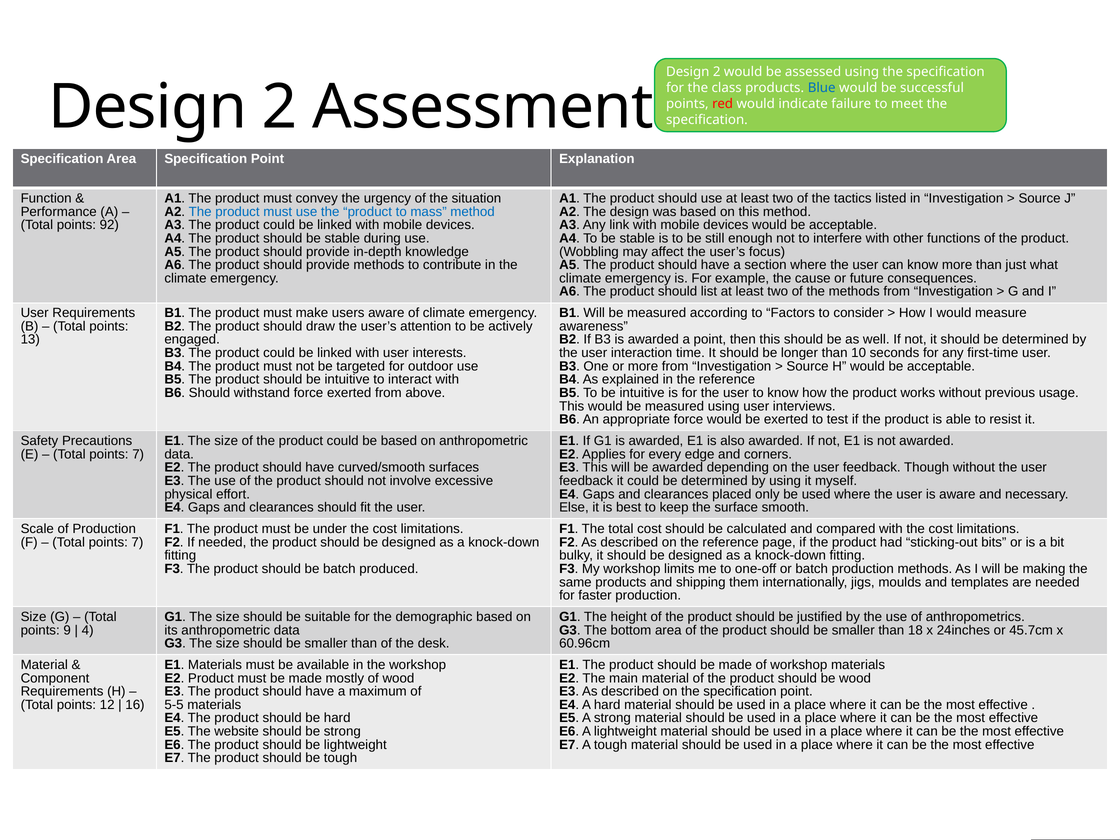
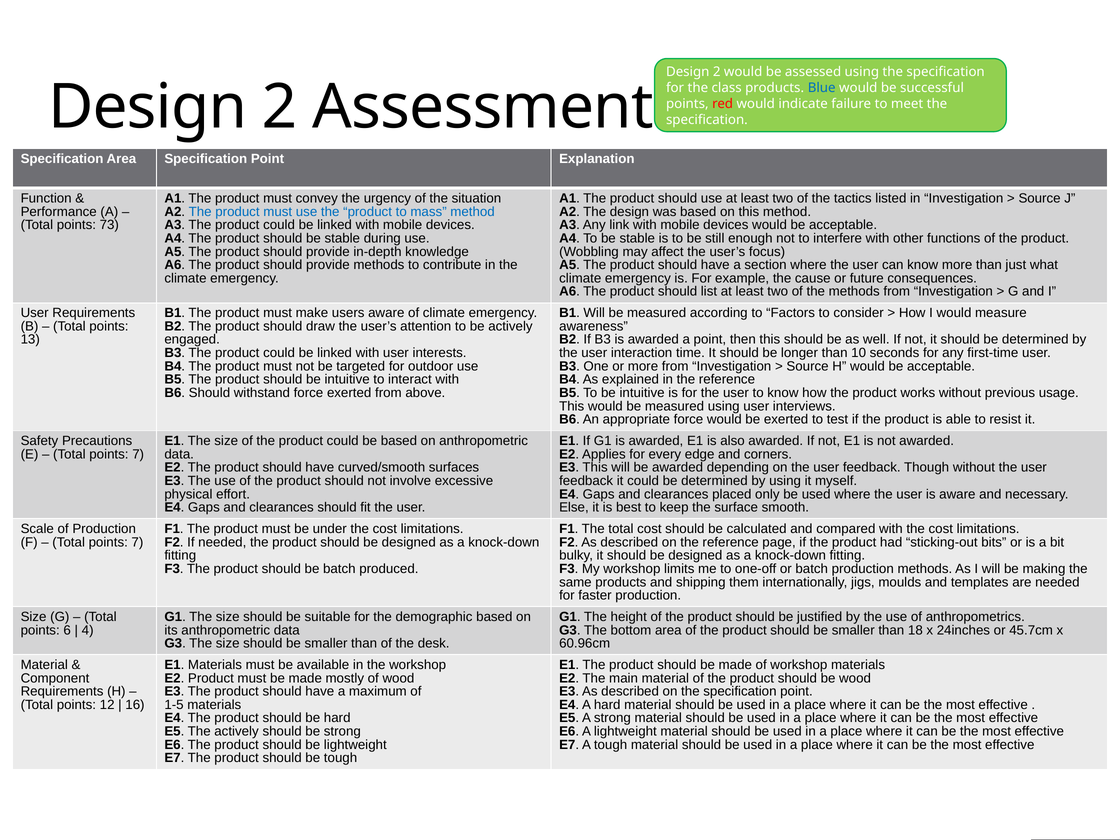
92: 92 -> 73 (109, 225)
9: 9 -> 6 (67, 630)
5-5: 5-5 -> 1-5 (174, 705)
The website: website -> actively (237, 731)
